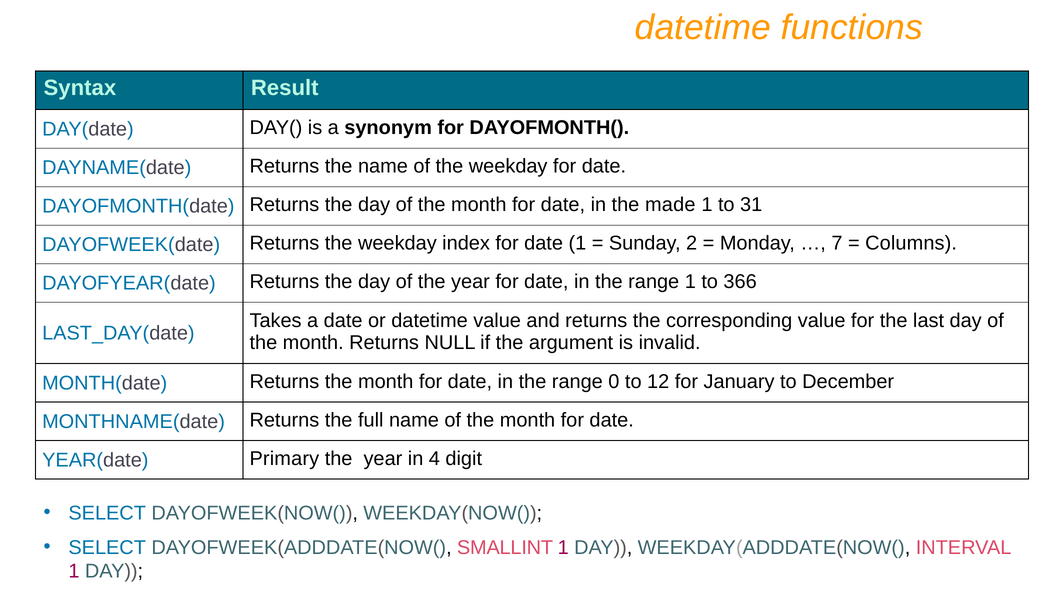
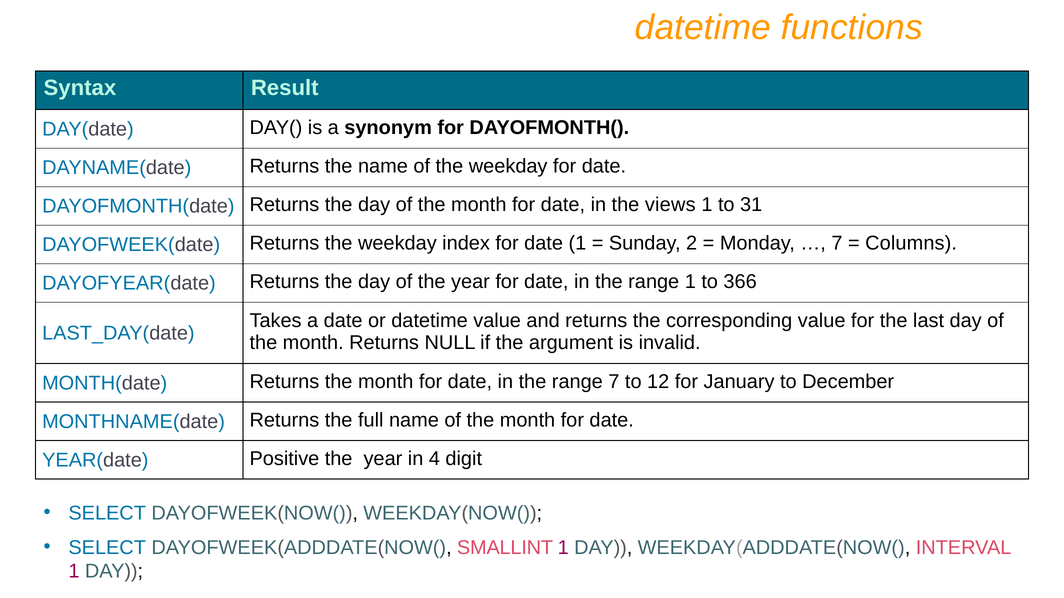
made: made -> views (670, 205)
range 0: 0 -> 7 (614, 382)
Primary: Primary -> Positive (284, 459)
